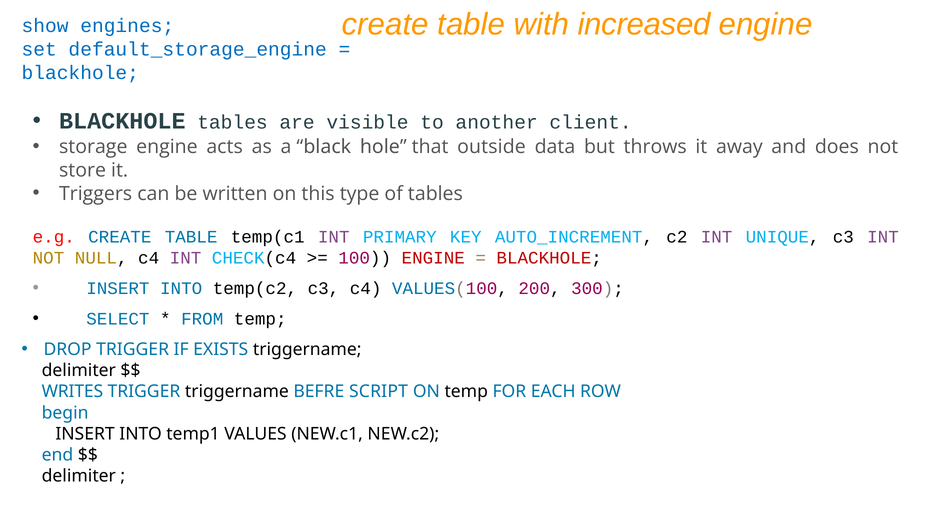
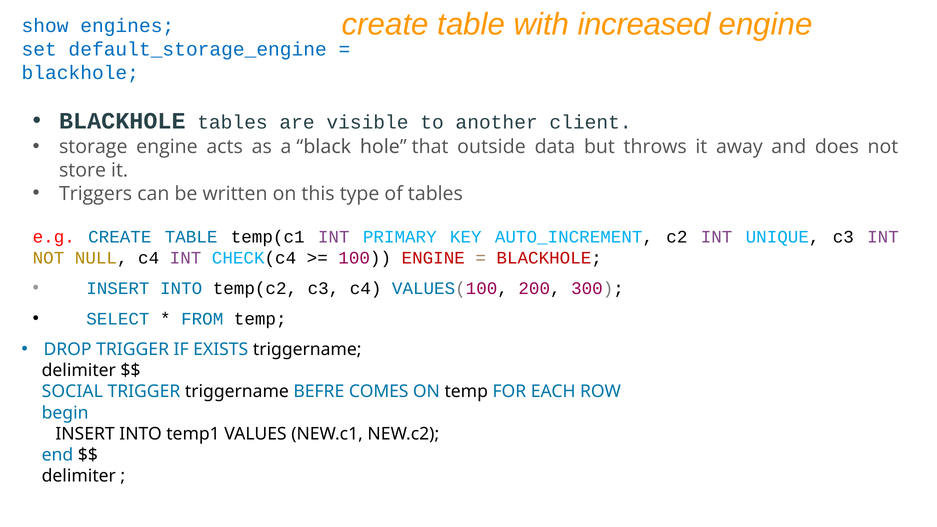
WRITES: WRITES -> SOCIAL (72, 392)
SCRIPT: SCRIPT -> COMES (379, 392)
